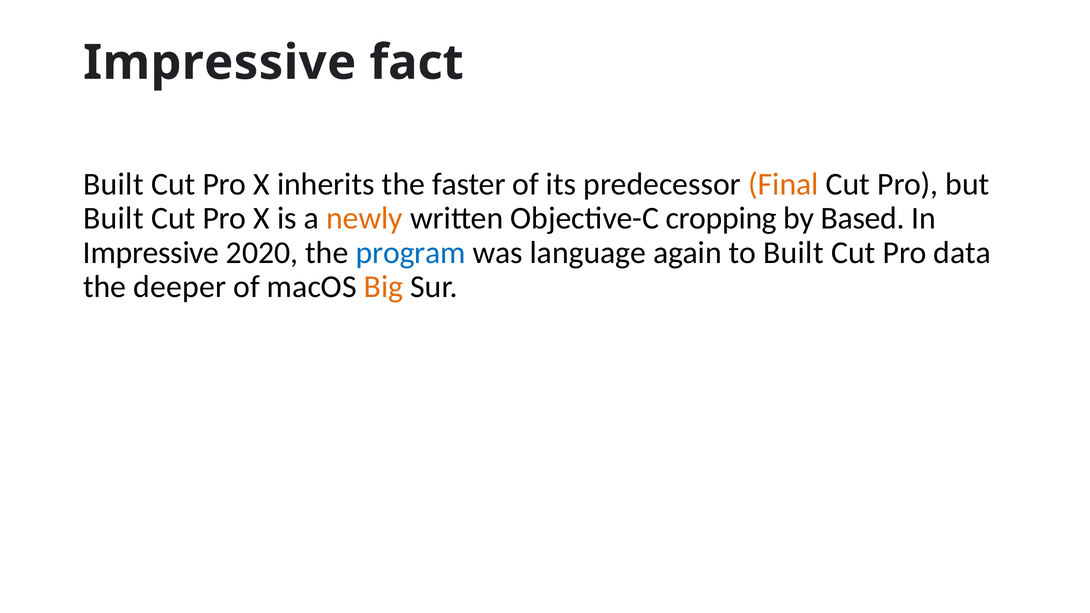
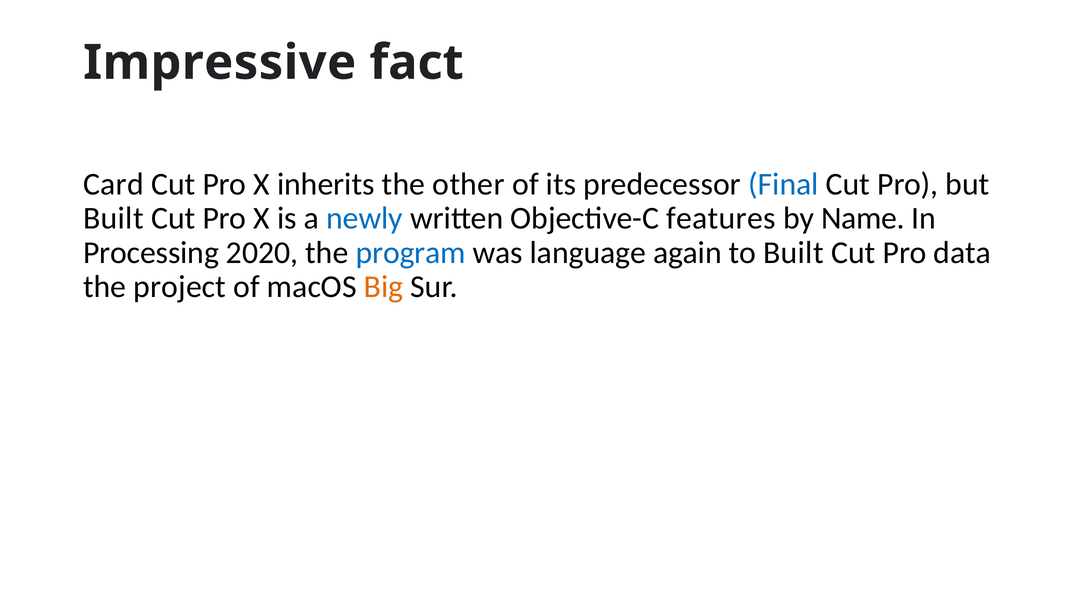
Built: Built -> Card (113, 184)
faster: faster -> other (469, 184)
Final colour: orange -> blue (783, 184)
newly colour: orange -> blue (365, 219)
cropping: cropping -> features (721, 219)
Based: Based -> Name (863, 219)
Impressive: Impressive -> Processing (151, 253)
deeper: deeper -> project (180, 287)
